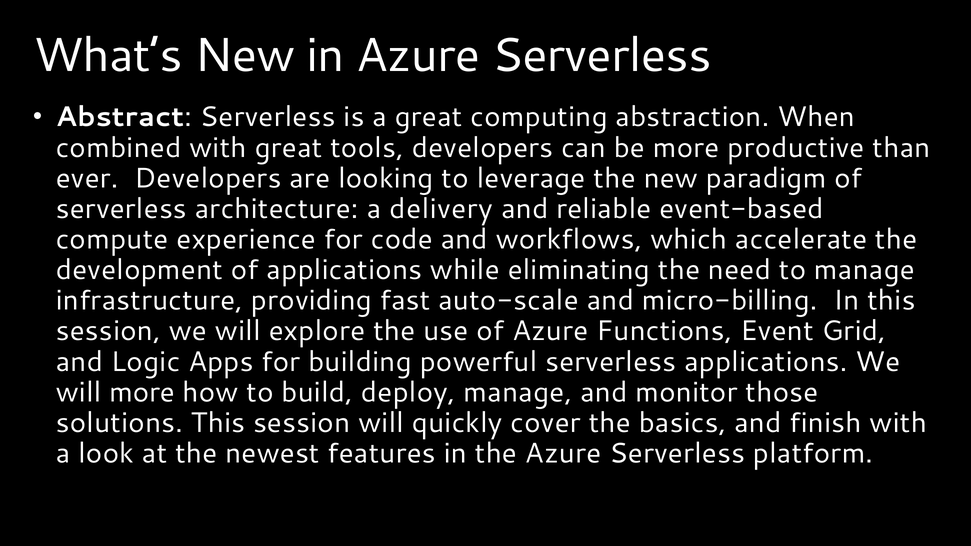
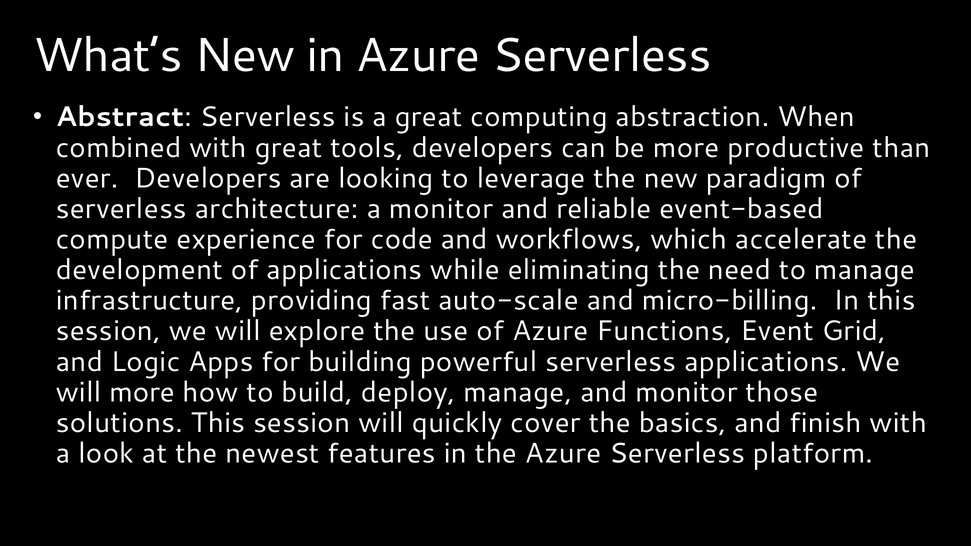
a delivery: delivery -> monitor (441, 209)
